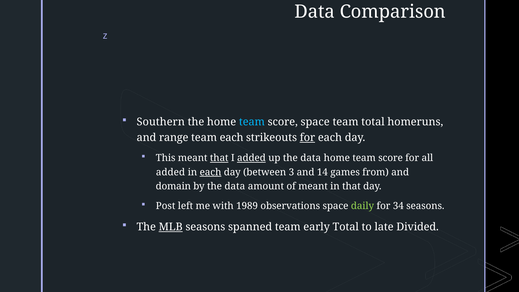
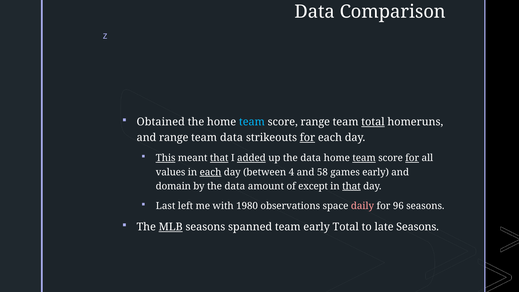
Southern: Southern -> Obtained (161, 122)
score space: space -> range (315, 122)
total underline: none -> present (373, 122)
team each: each -> data (231, 138)
This underline: none -> present (166, 158)
team underline: none -> present (364, 158)
for underline: none -> present (412, 158)
added: added -> values (171, 172)
3: 3 -> 4 (291, 172)
14: 14 -> 58 (322, 172)
games from: from -> early (376, 172)
of meant: meant -> except (313, 186)
that underline: none -> present (351, 186)
Post: Post -> Last (166, 206)
1989: 1989 -> 1980 (247, 206)
daily colour: light green -> pink (363, 206)
34: 34 -> 96 (398, 206)
late Divided: Divided -> Seasons (418, 227)
